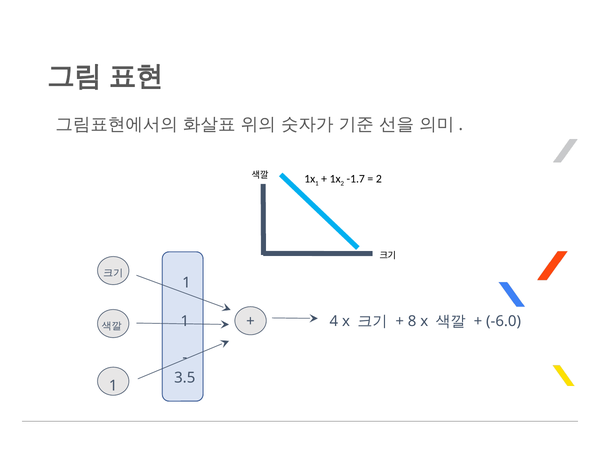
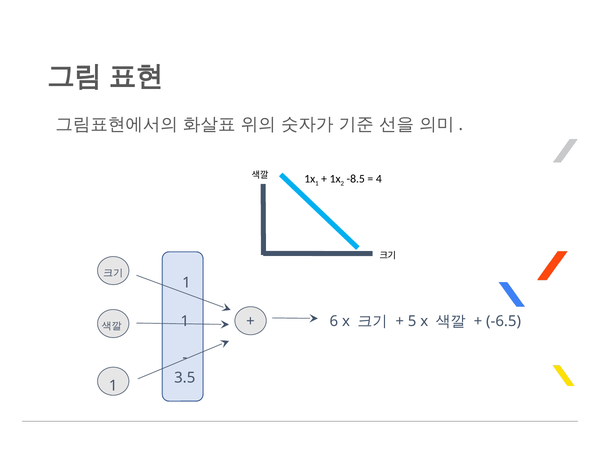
-1.7: -1.7 -> -8.5 (356, 179)
2: 2 -> 4 (379, 179)
4: 4 -> 6 (334, 321)
8: 8 -> 5 (412, 321)
-6.0: -6.0 -> -6.5 (504, 321)
